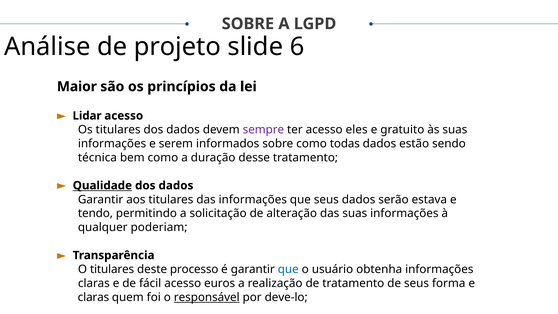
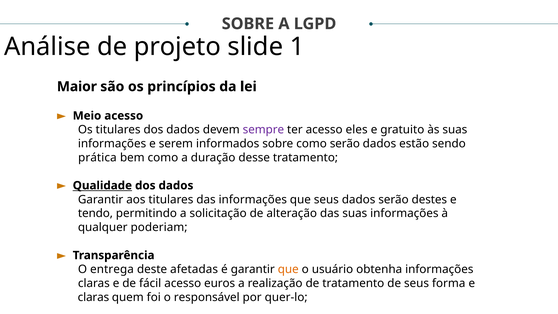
6: 6 -> 1 (297, 47)
Lidar: Lidar -> Meio (87, 116)
como todas: todas -> serão (345, 144)
técnica: técnica -> prática (97, 158)
estava: estava -> destes (429, 199)
O titulares: titulares -> entrega (112, 269)
processo: processo -> afetadas (194, 269)
que colour: blue -> orange (288, 269)
responsável underline: present -> none (207, 297)
deve-lo: deve-lo -> quer-lo (286, 297)
